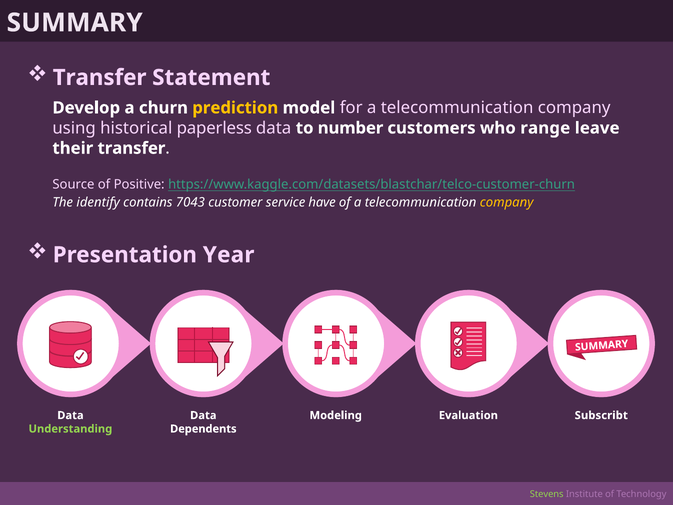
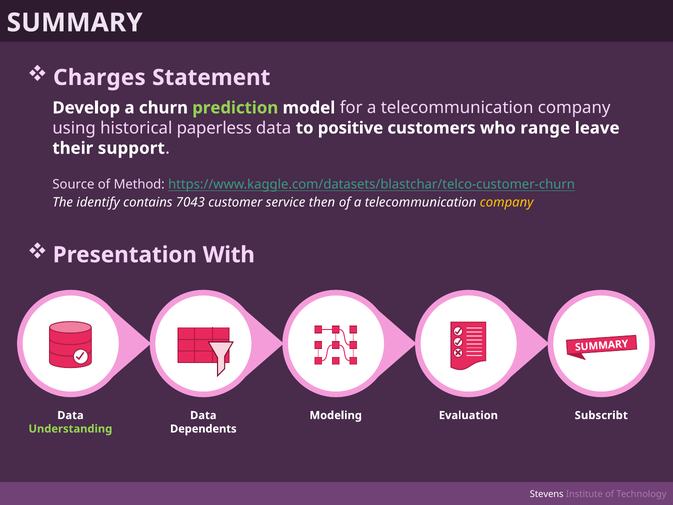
Transfer: Transfer -> Charges (99, 78)
prediction colour: yellow -> light green (235, 108)
number: number -> positive (350, 128)
their transfer: transfer -> support (131, 148)
Positive: Positive -> Method (139, 185)
have: have -> then (322, 202)
Year: Year -> With (229, 255)
Stevens colour: light green -> white (547, 494)
